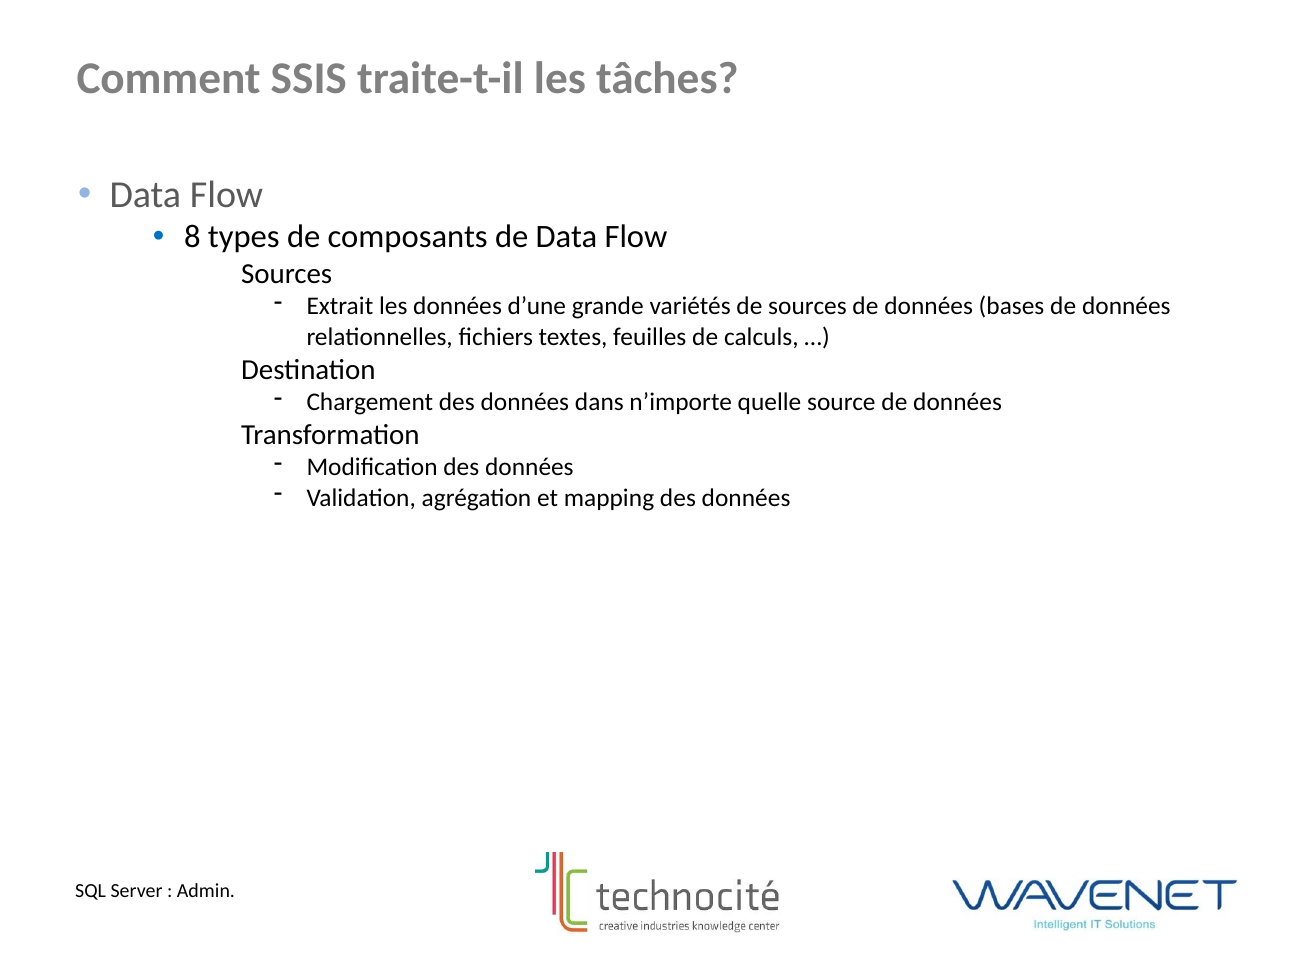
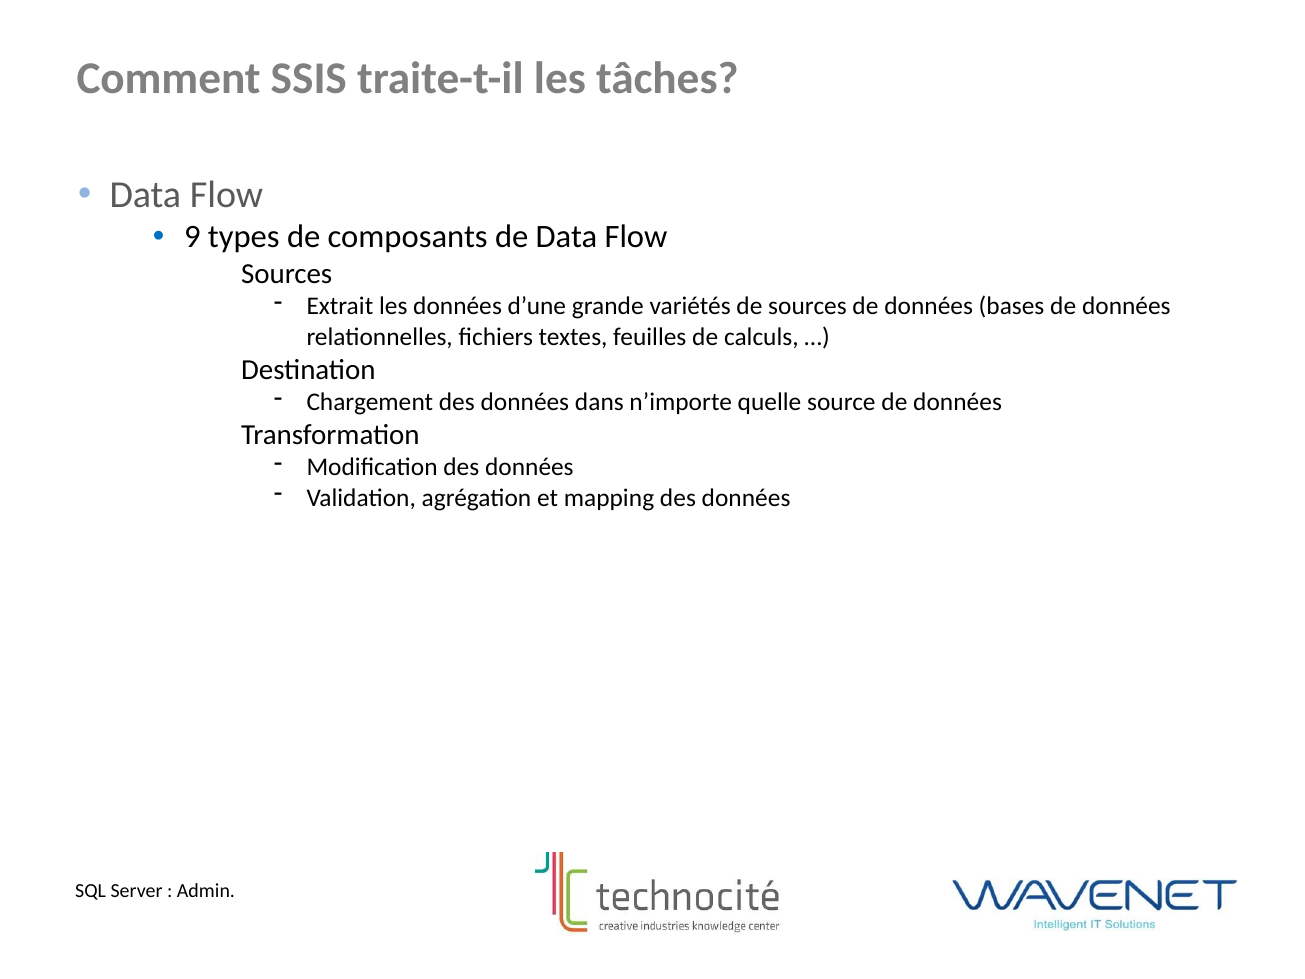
8: 8 -> 9 (192, 237)
